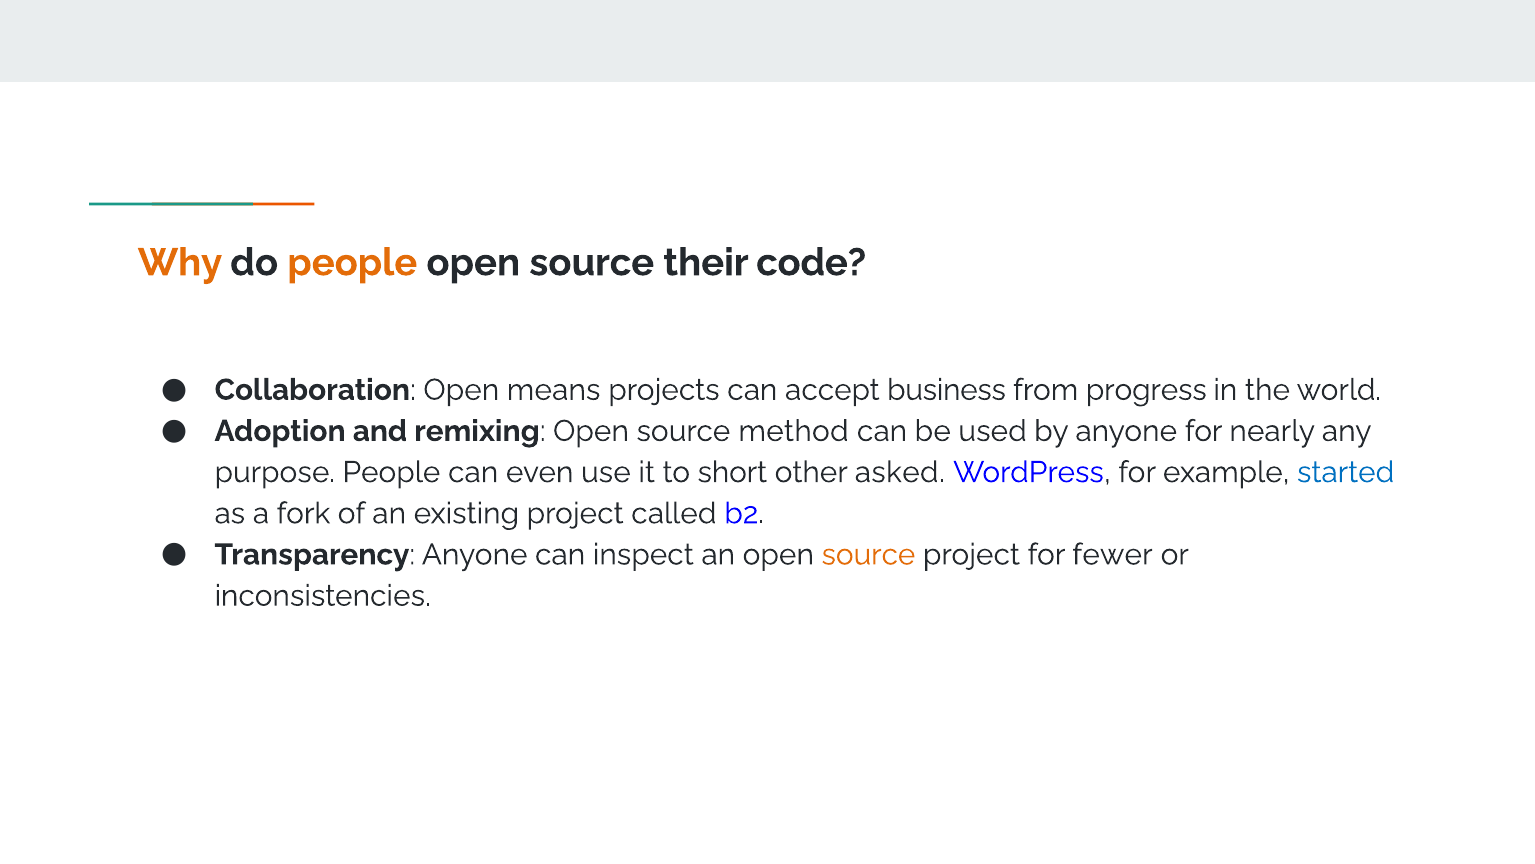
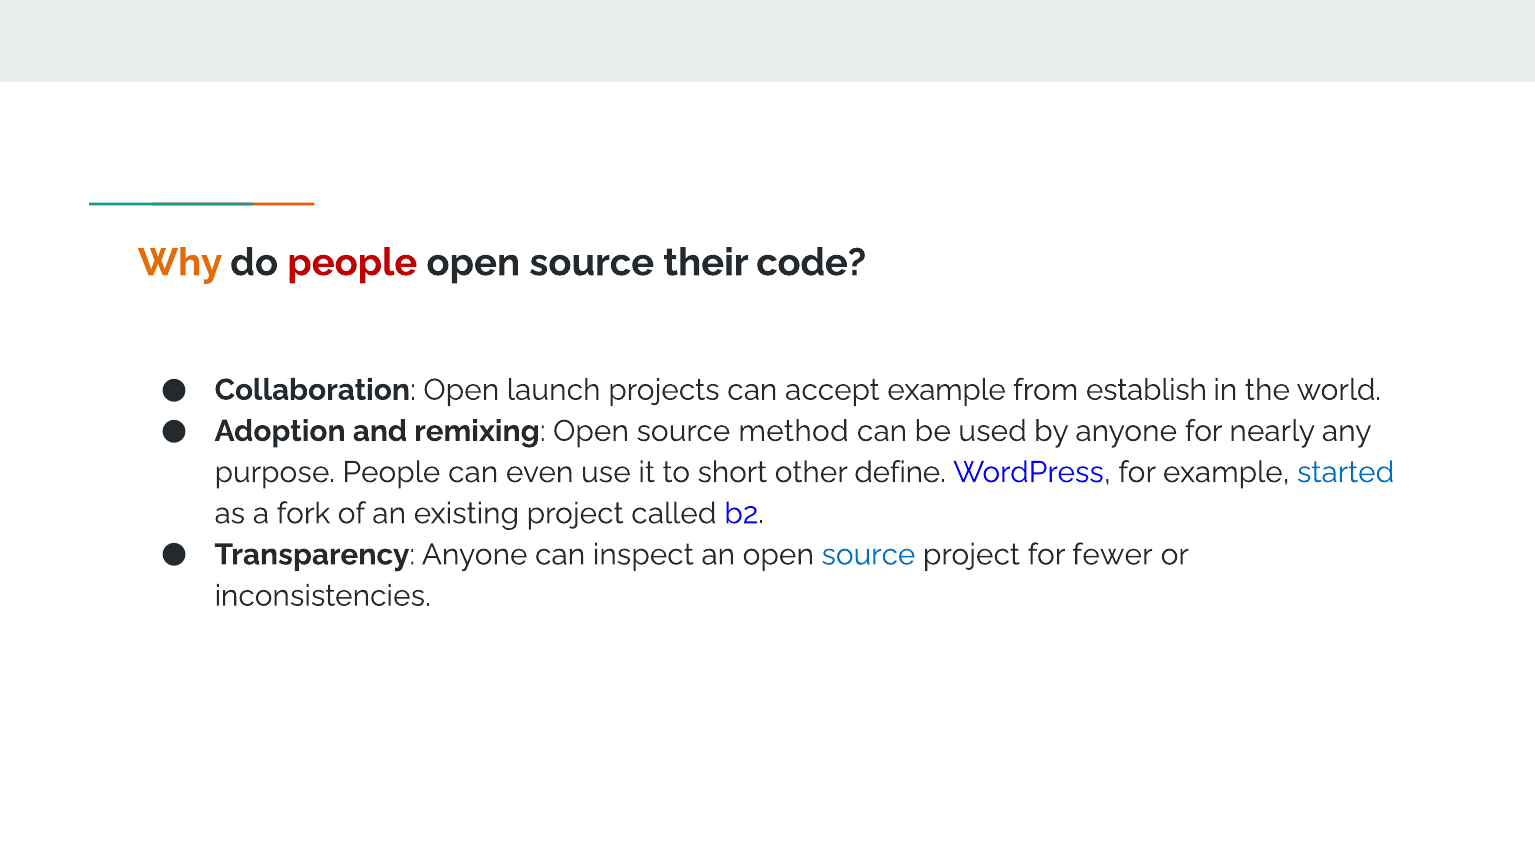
people colour: orange -> red (352, 262)
means: means -> launch (554, 390)
accept business: business -> example (947, 390)
progress: progress -> establish (1146, 390)
asked: asked -> define (900, 472)
source colour: orange -> blue (868, 554)
